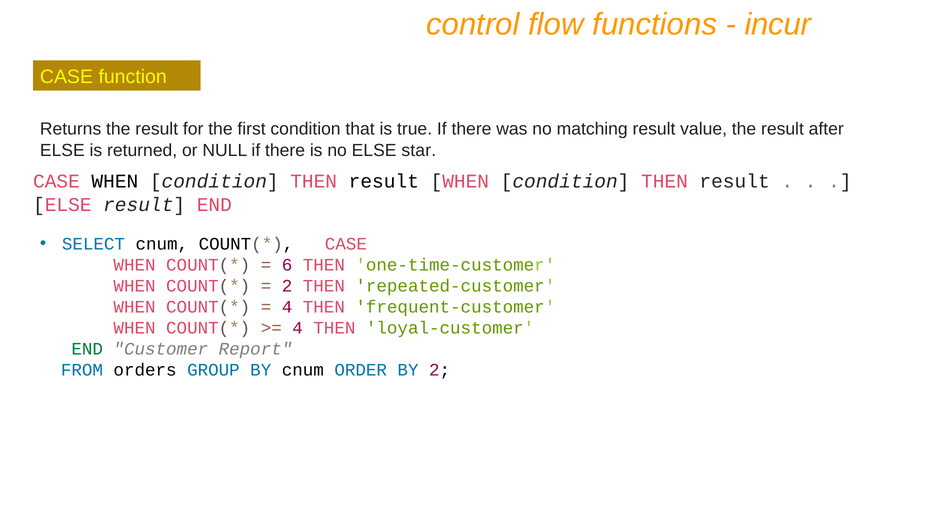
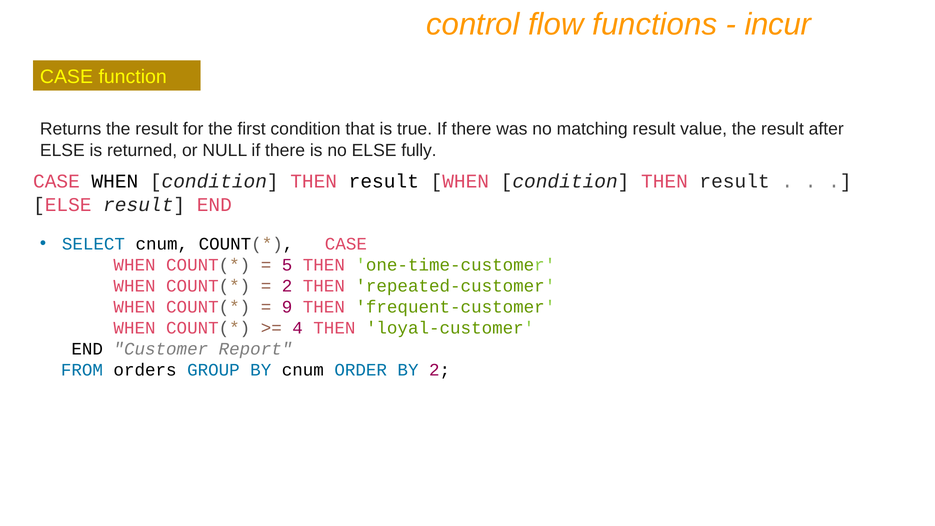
star: star -> fully (419, 150)
6: 6 -> 5 (287, 265)
4: 4 -> 9 (287, 307)
END colour: green -> black (87, 349)
